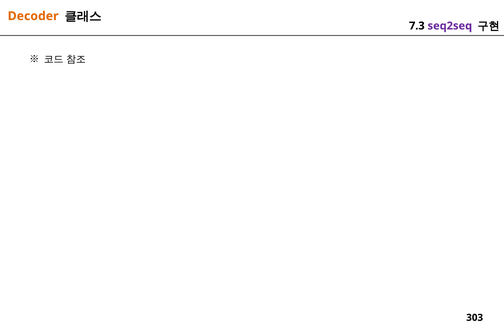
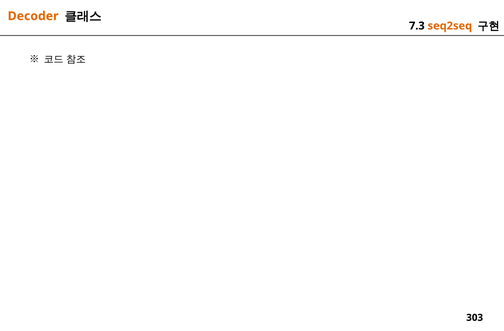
seq2seq colour: purple -> orange (450, 26)
